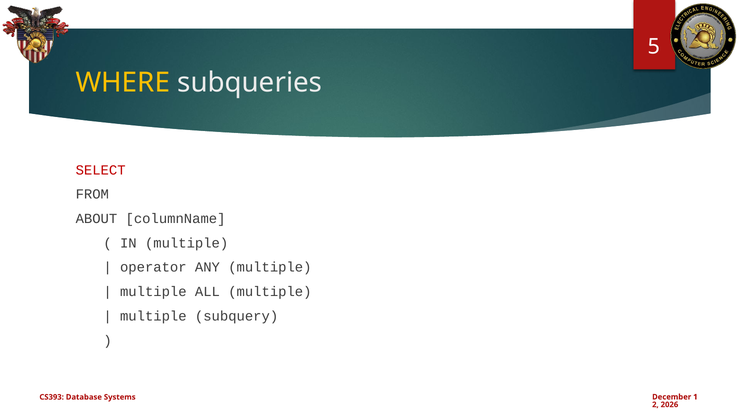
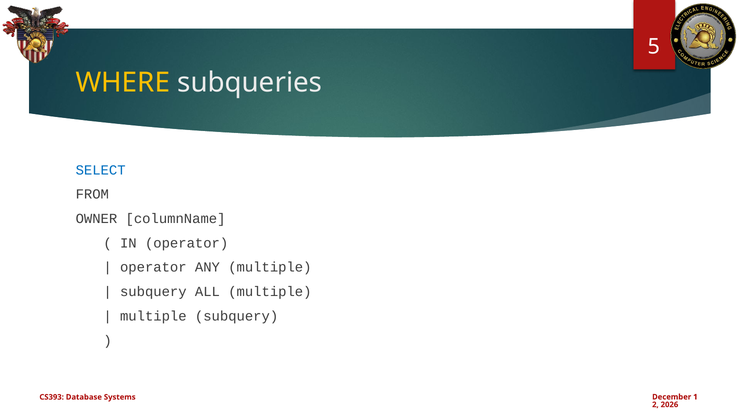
SELECT colour: red -> blue (101, 170)
ABOUT: ABOUT -> OWNER (96, 219)
IN multiple: multiple -> operator (187, 243)
multiple: multiple -> subquery (153, 292)
